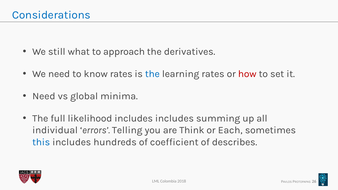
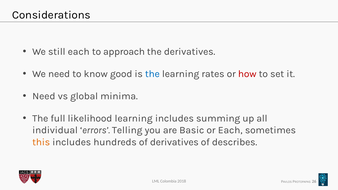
Considerations colour: blue -> black (51, 15)
still what: what -> each (79, 52)
know rates: rates -> good (121, 74)
likelihood includes: includes -> learning (134, 118)
Think: Think -> Basic (192, 130)
this colour: blue -> orange (41, 142)
of coefficient: coefficient -> derivatives (174, 142)
